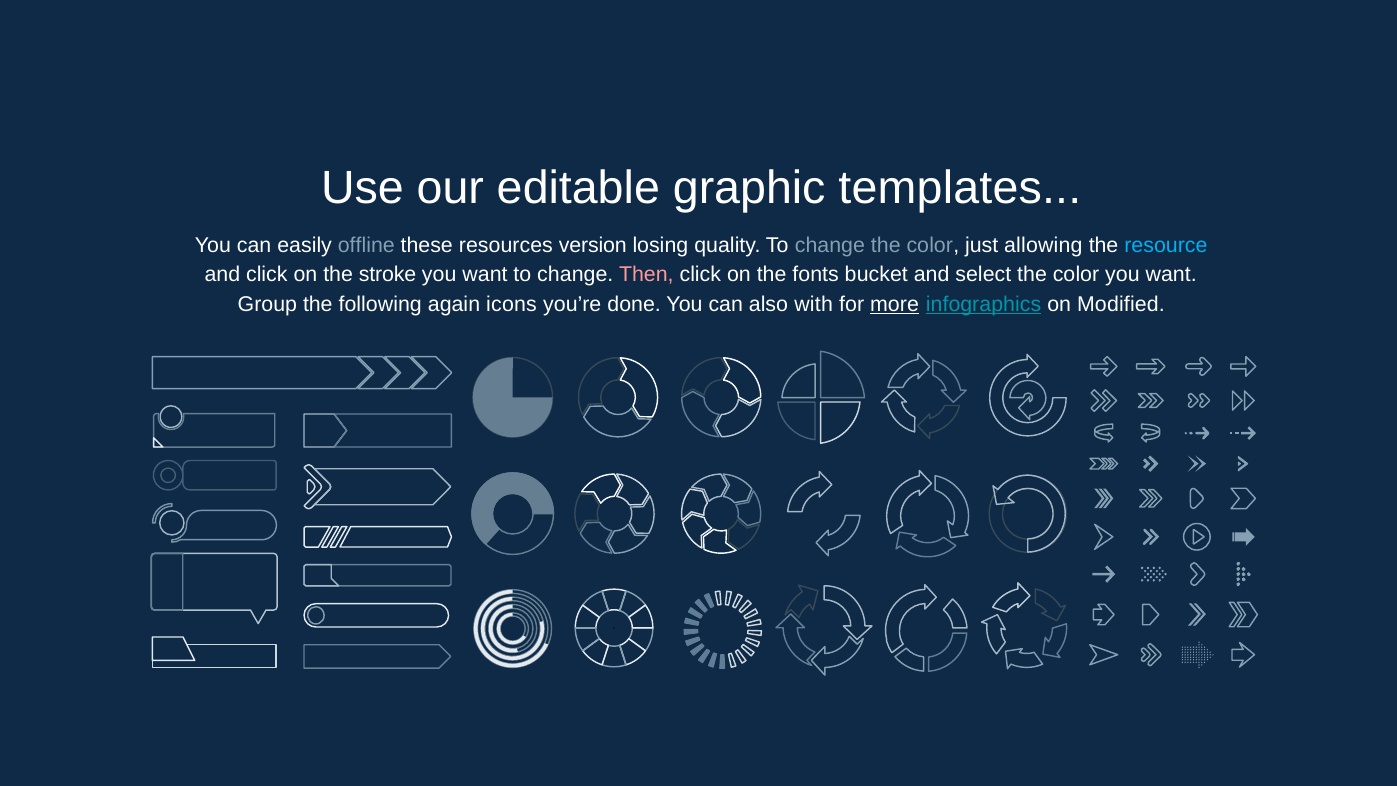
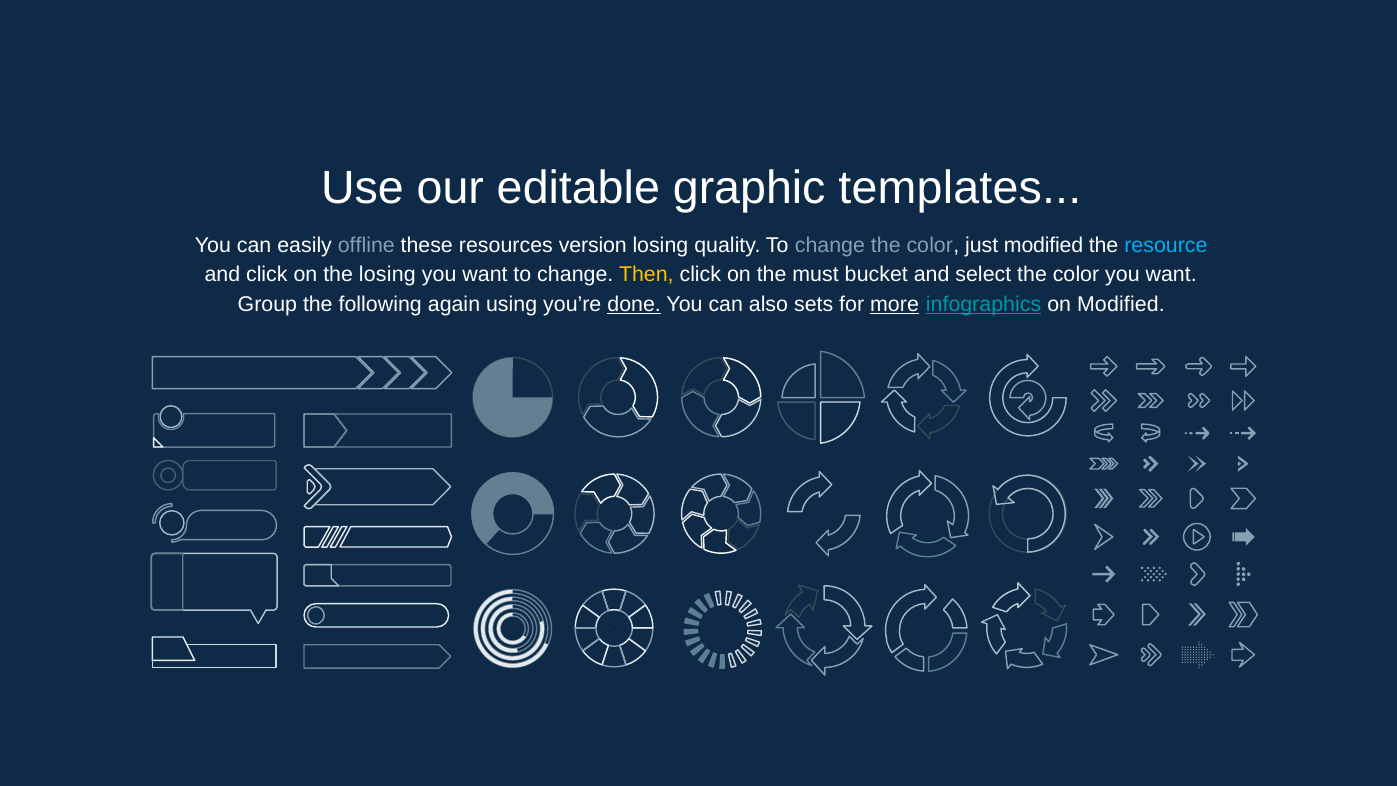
just allowing: allowing -> modified (1044, 245)
the stroke: stroke -> losing (387, 275)
Then colour: pink -> yellow (646, 275)
fonts: fonts -> must (816, 275)
icons: icons -> using (512, 304)
done underline: none -> present (634, 304)
with: with -> sets (814, 304)
